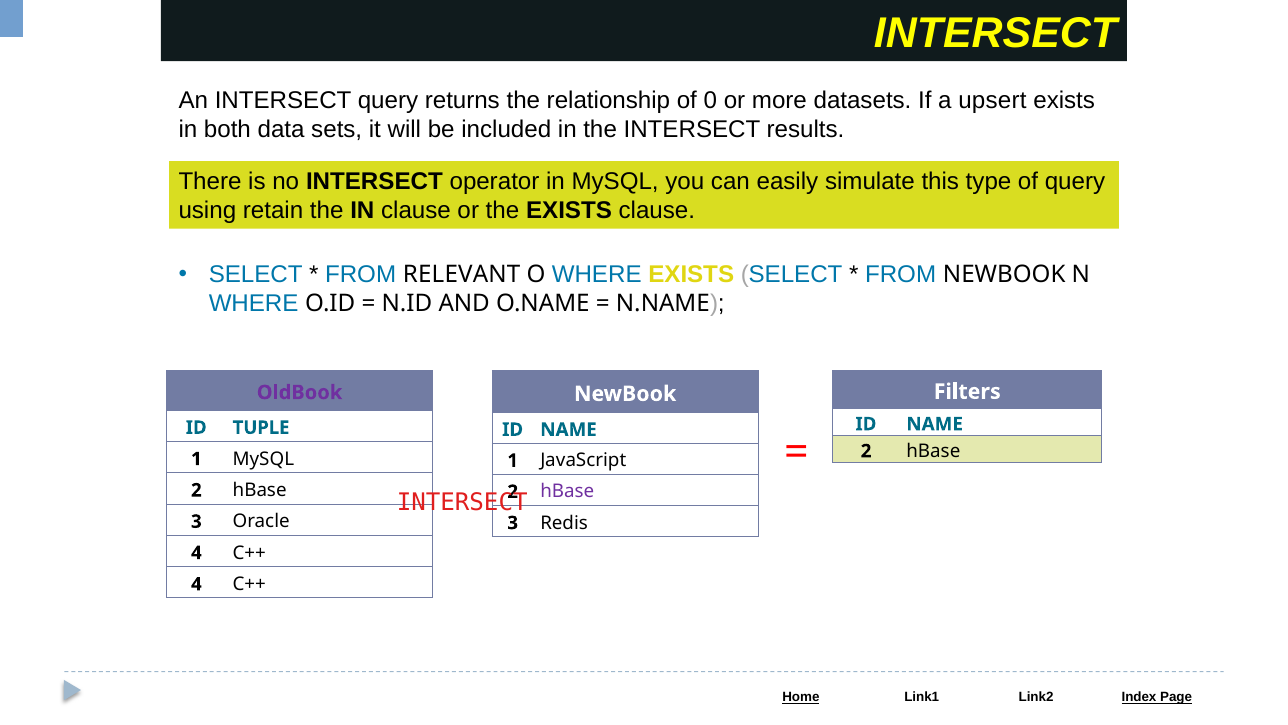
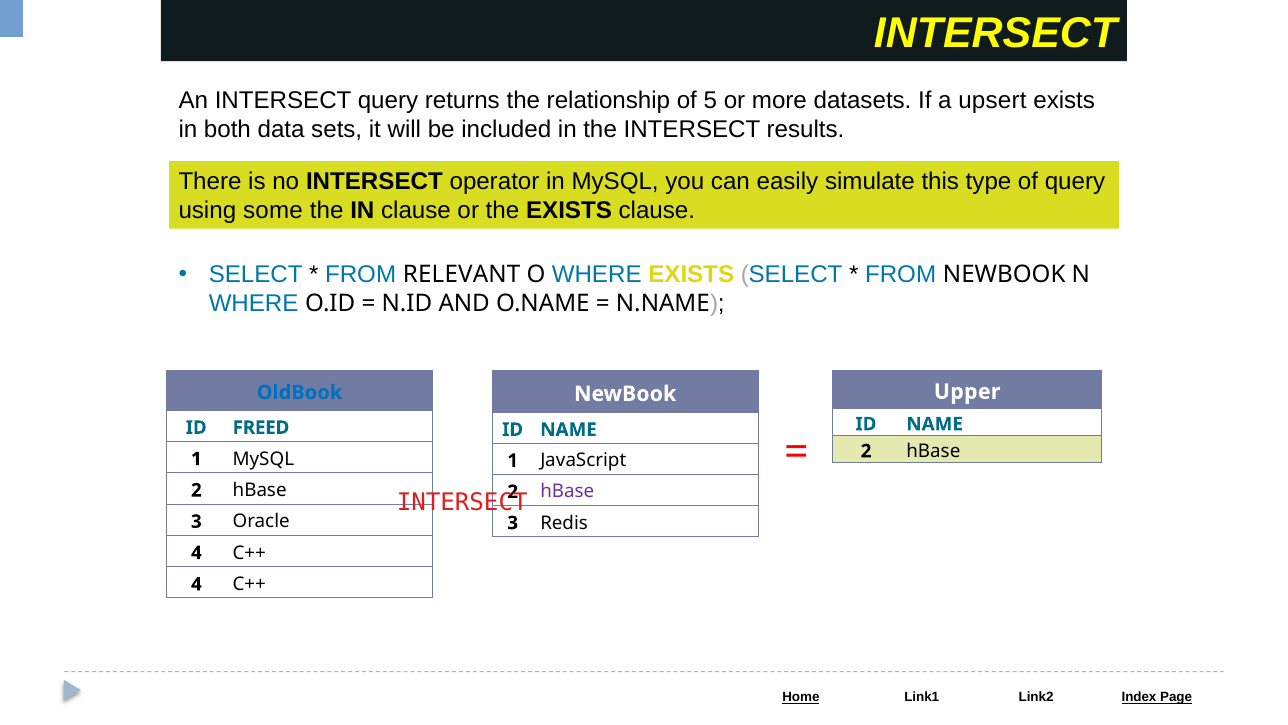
0: 0 -> 5 (710, 100)
retain: retain -> some (273, 211)
Filters: Filters -> Upper (967, 391)
OldBook colour: purple -> blue (300, 392)
TUPLE: TUPLE -> FREED (261, 427)
